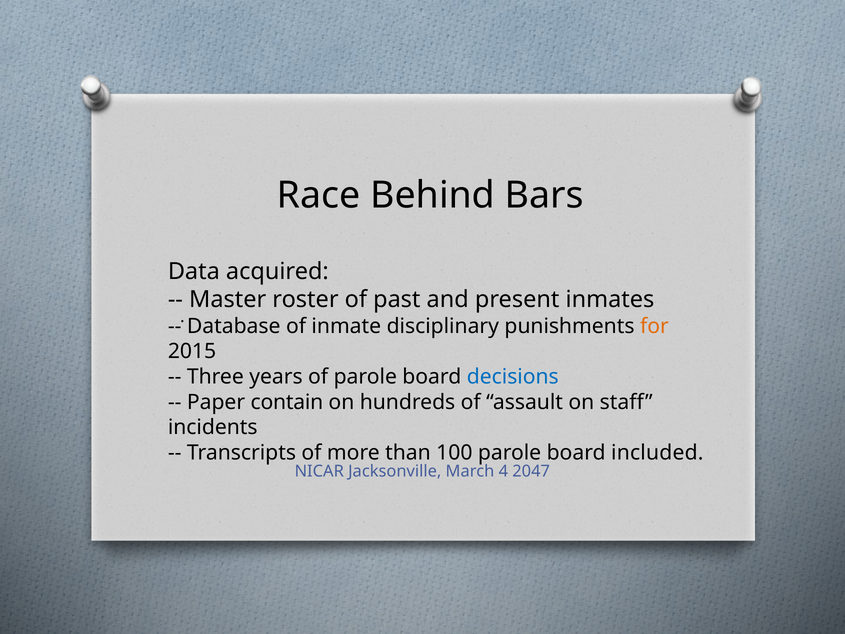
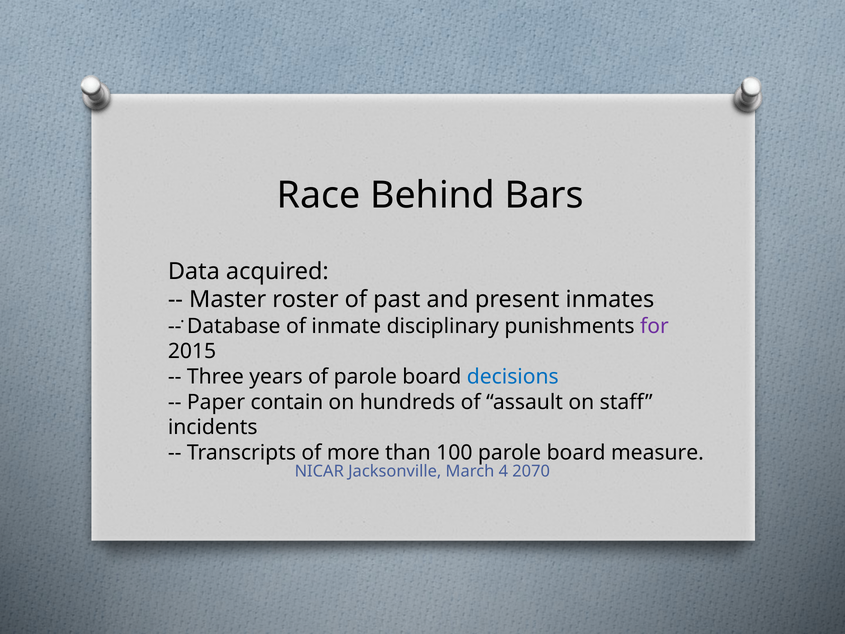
for colour: orange -> purple (654, 326)
included: included -> measure (657, 453)
2047: 2047 -> 2070 (531, 471)
